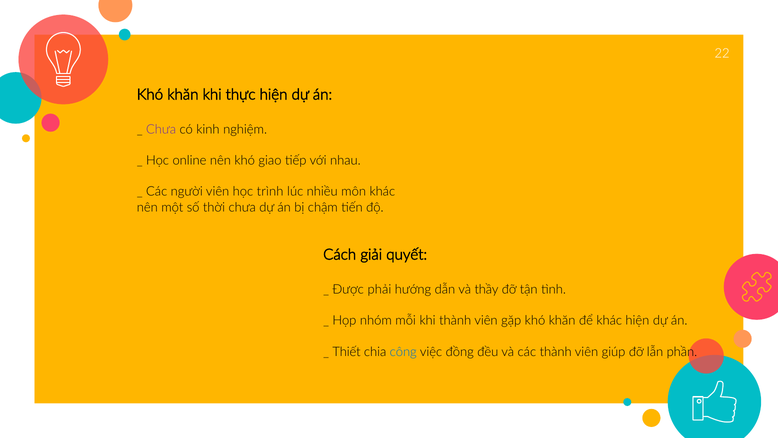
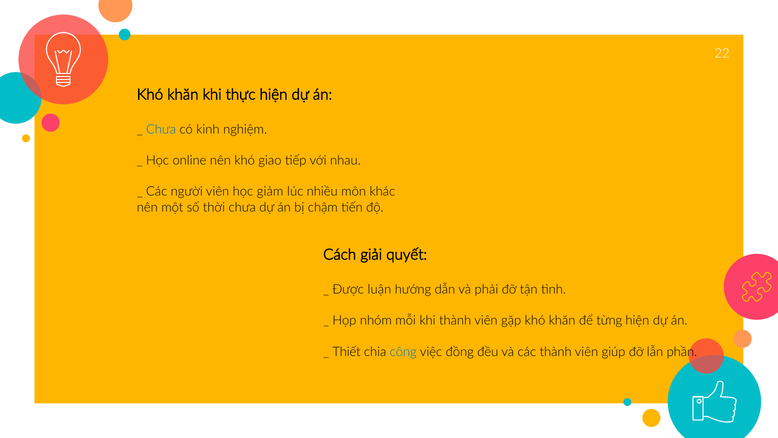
Chưa colour: purple -> blue (161, 129)
trình: trình -> giảm (270, 192)
phải: phải -> luận (379, 289)
thầy: thầy -> phải (486, 289)
để khác: khác -> từng (609, 320)
